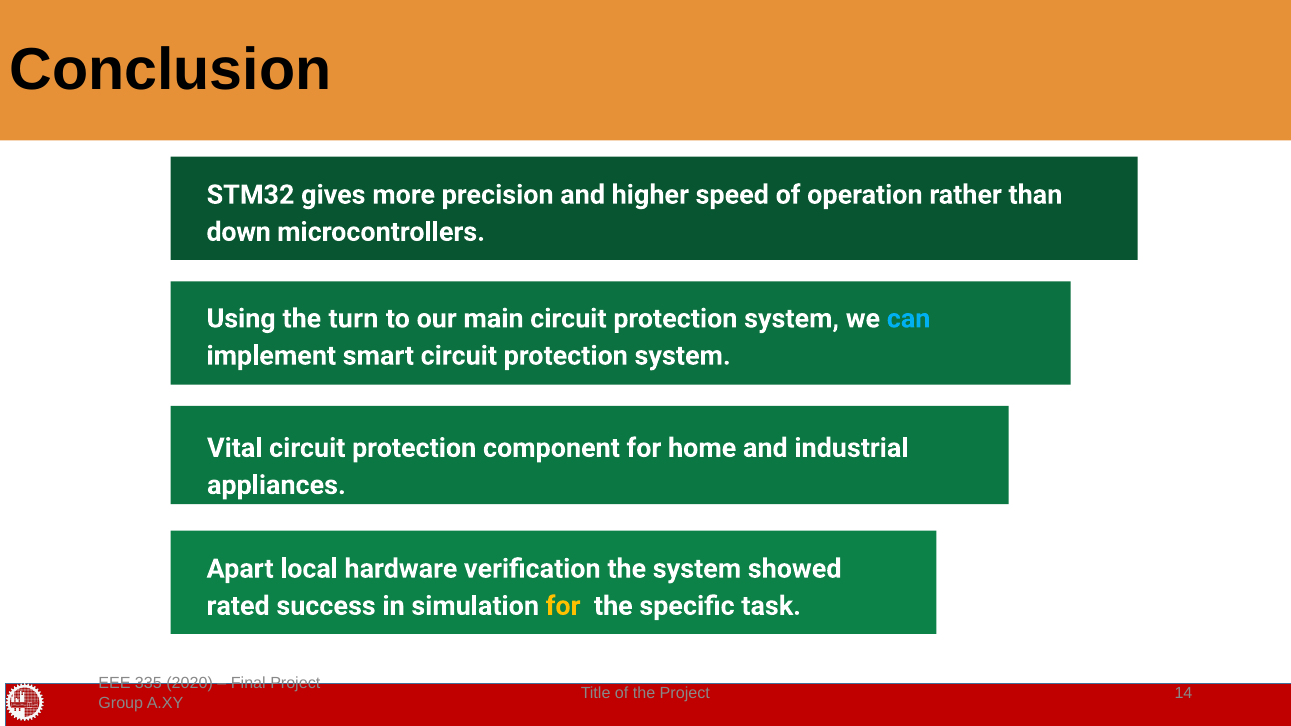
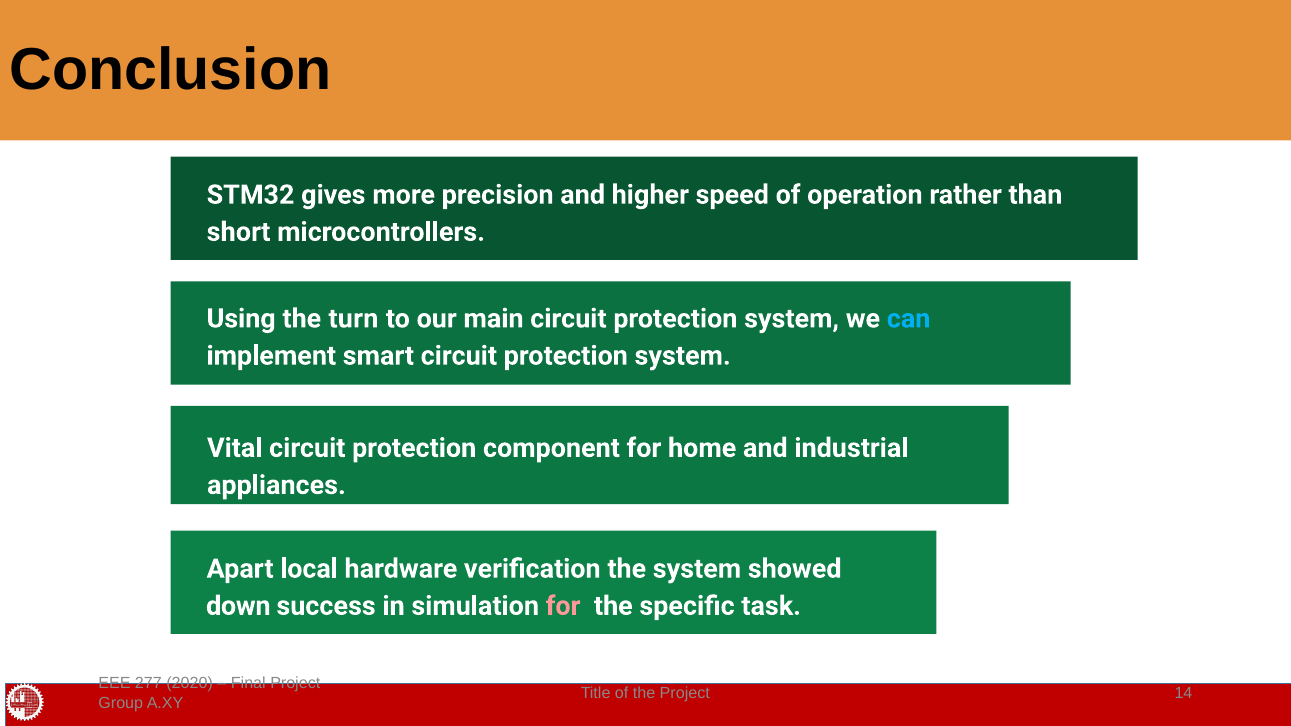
down: down -> short (238, 232)
rated: rated -> down (238, 606)
for colour: yellow -> pink (563, 606)
335: 335 -> 277 (148, 684)
